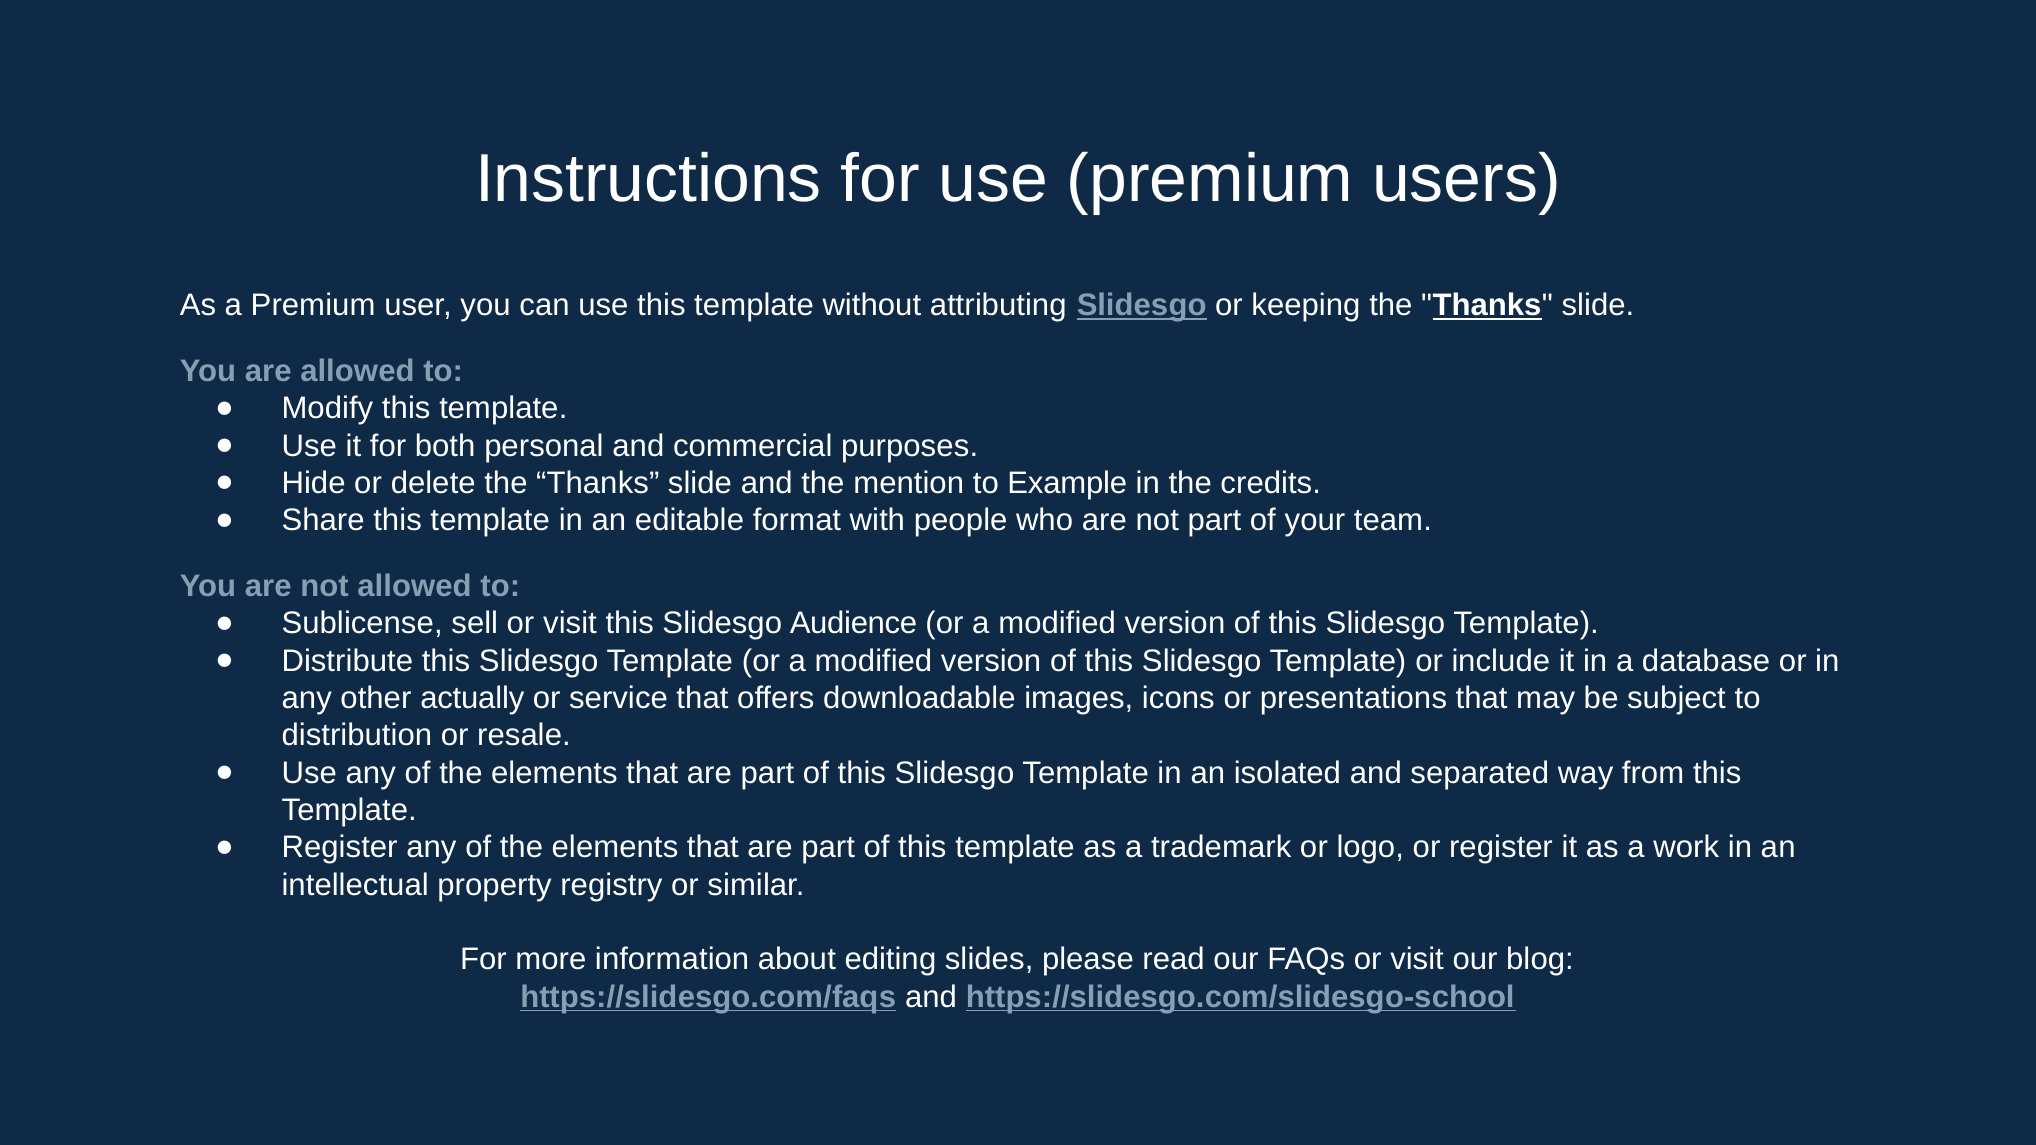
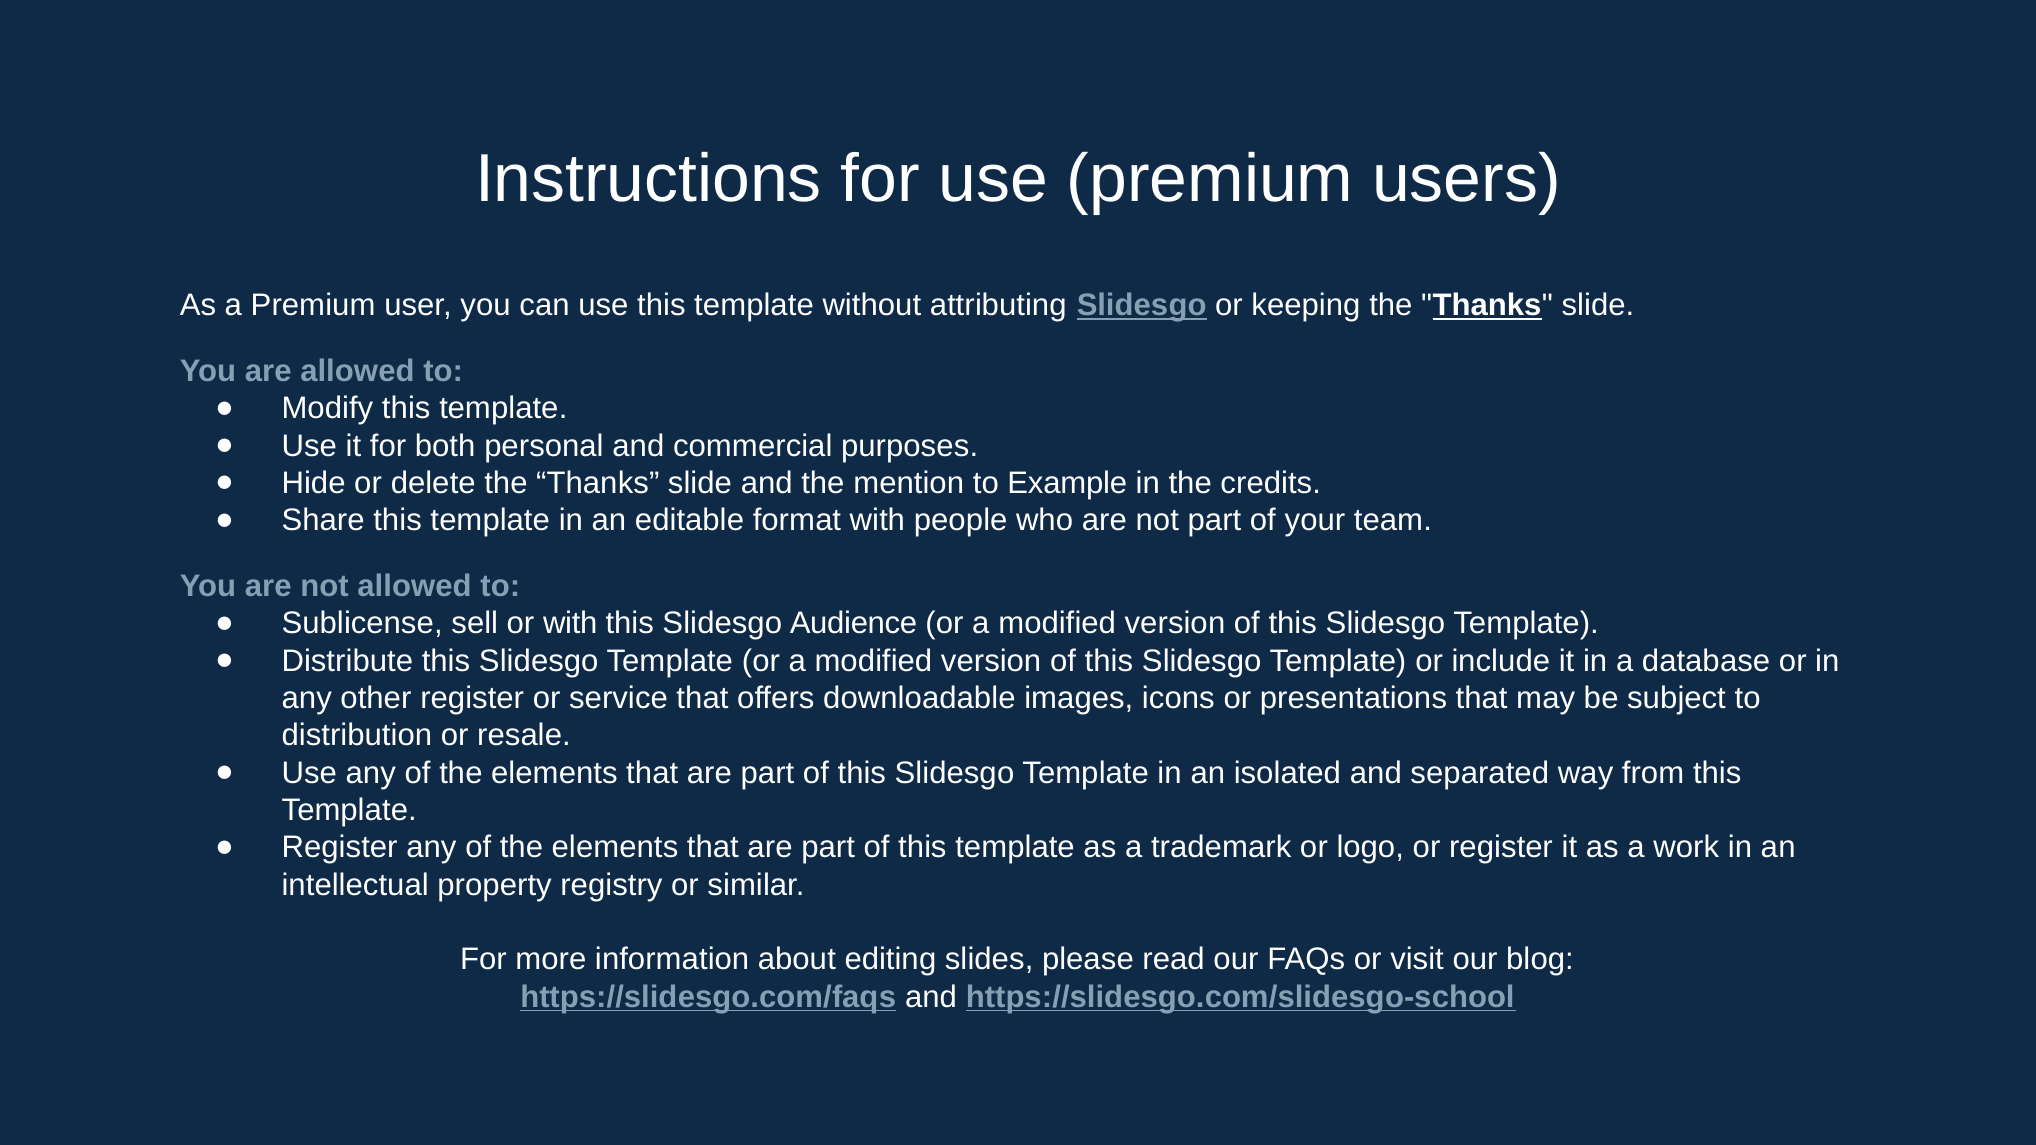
sell or visit: visit -> with (570, 624)
other actually: actually -> register (472, 698)
